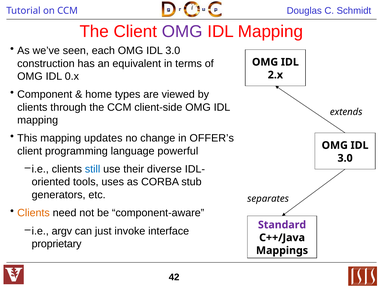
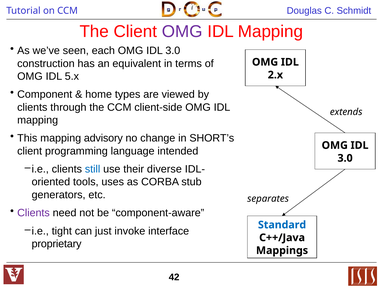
0.x: 0.x -> 5.x (72, 76)
updates: updates -> advisory (103, 138)
OFFER’s: OFFER’s -> SHORT’s (212, 138)
powerful: powerful -> intended (178, 151)
Clients colour: orange -> purple (33, 212)
Standard colour: purple -> blue (282, 224)
argv: argv -> tight (62, 230)
